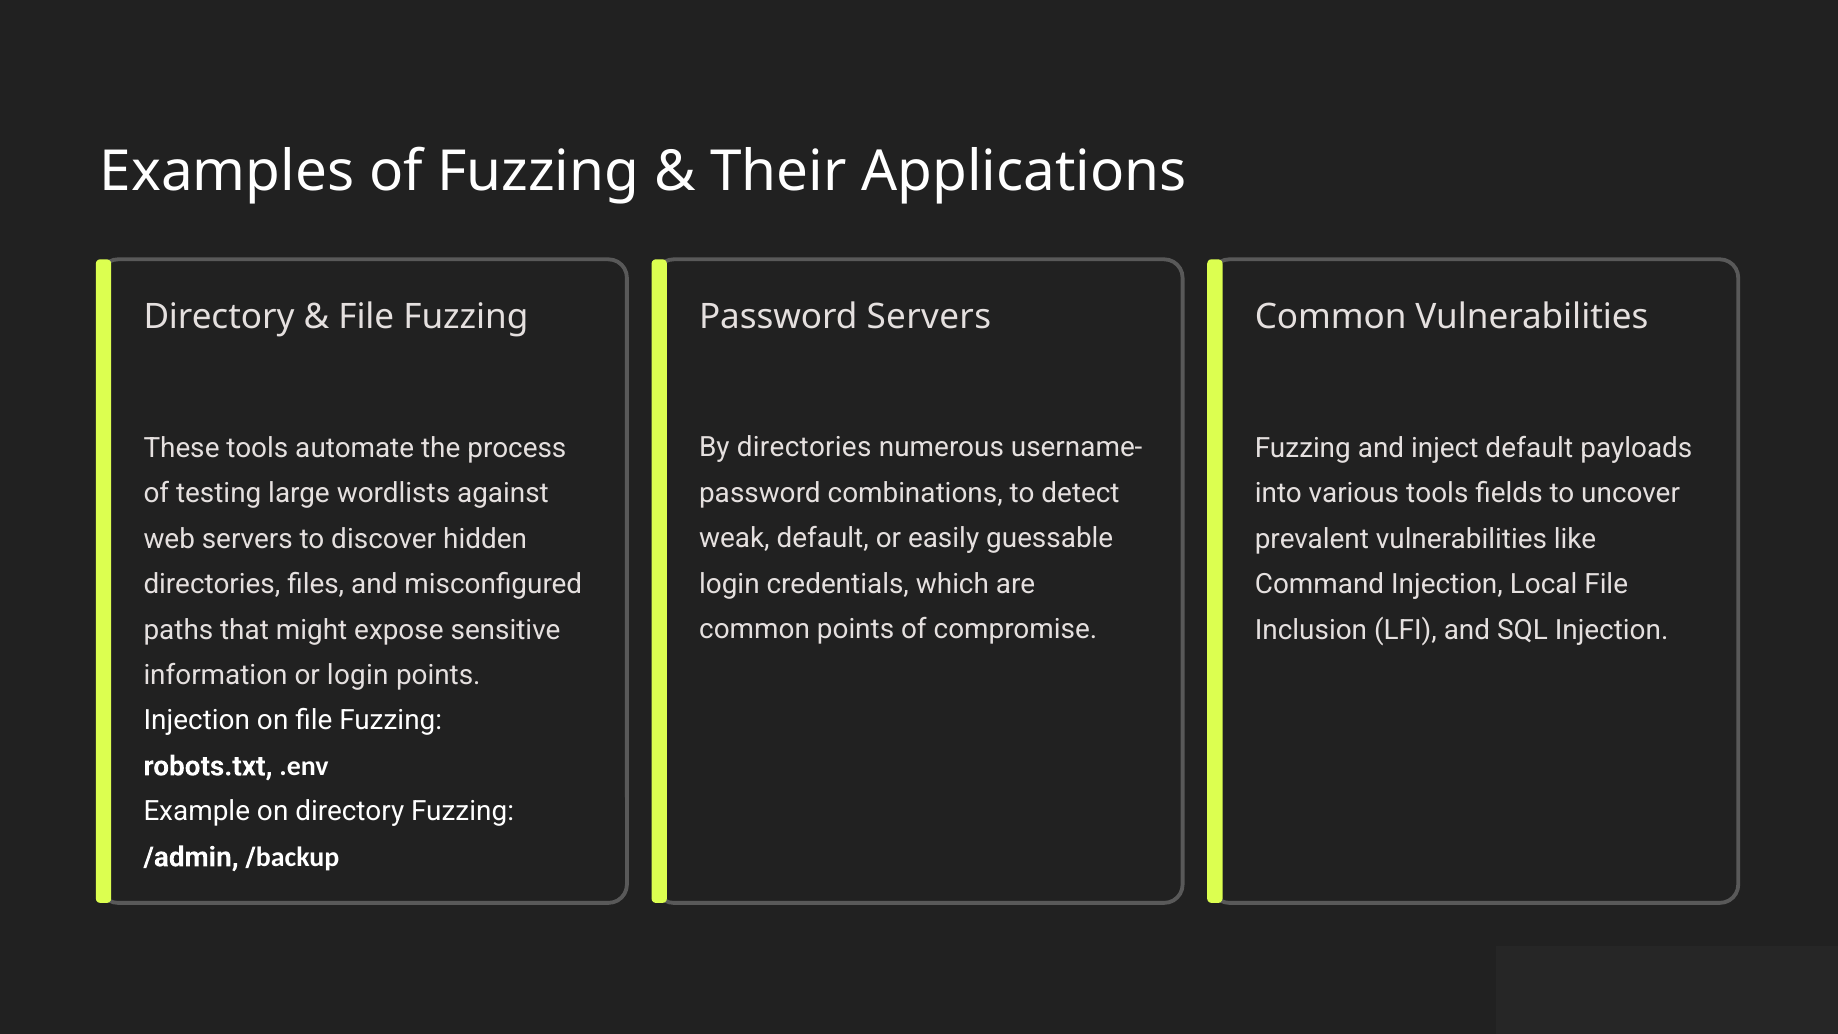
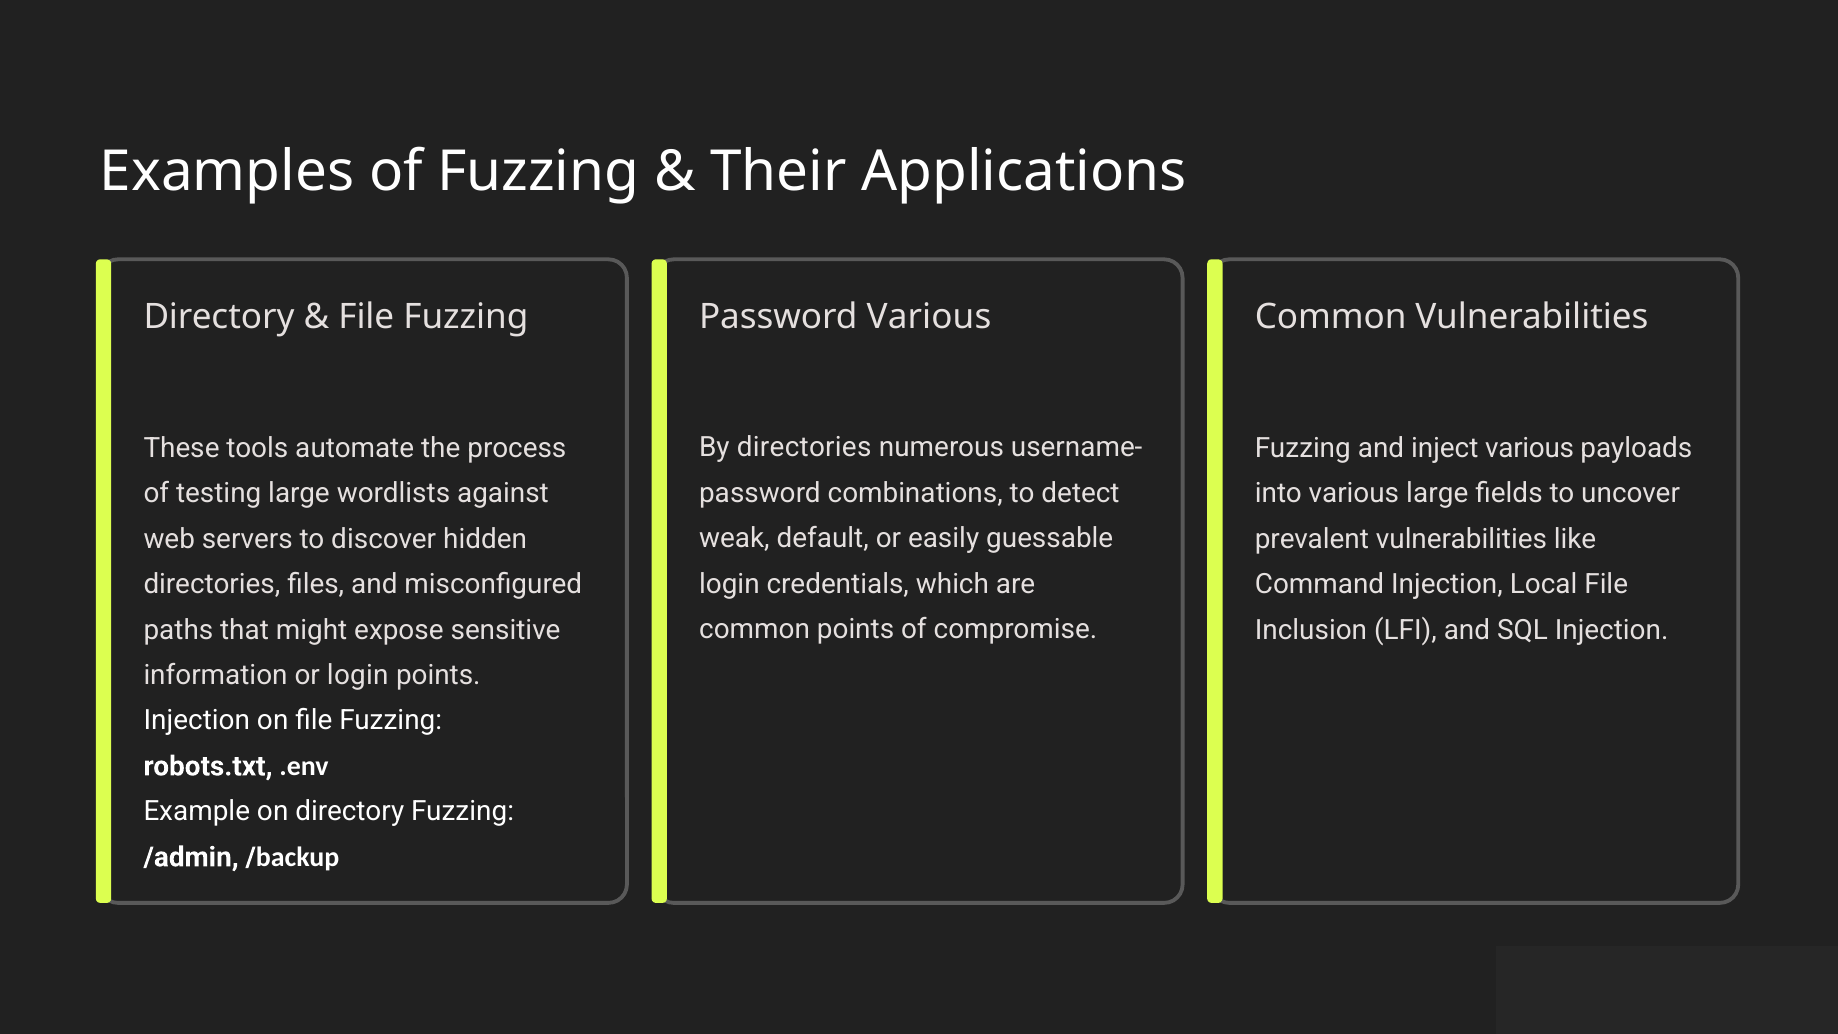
Password Servers: Servers -> Various (929, 317)
inject default: default -> various (1530, 448)
various tools: tools -> large (1437, 494)
